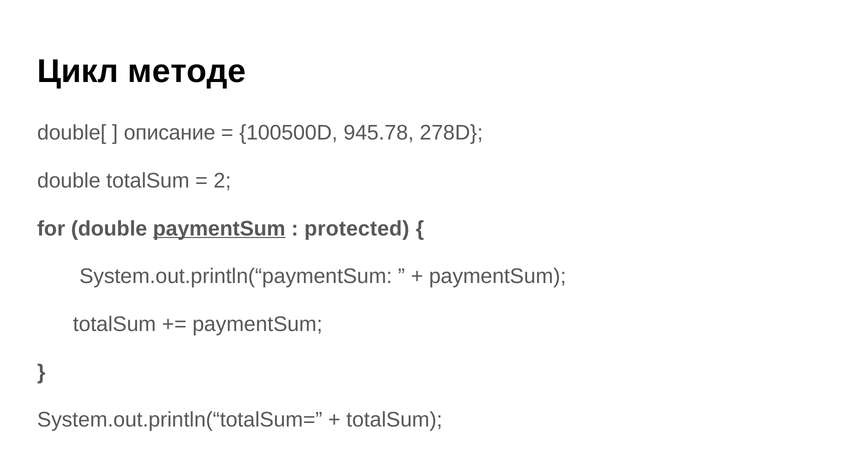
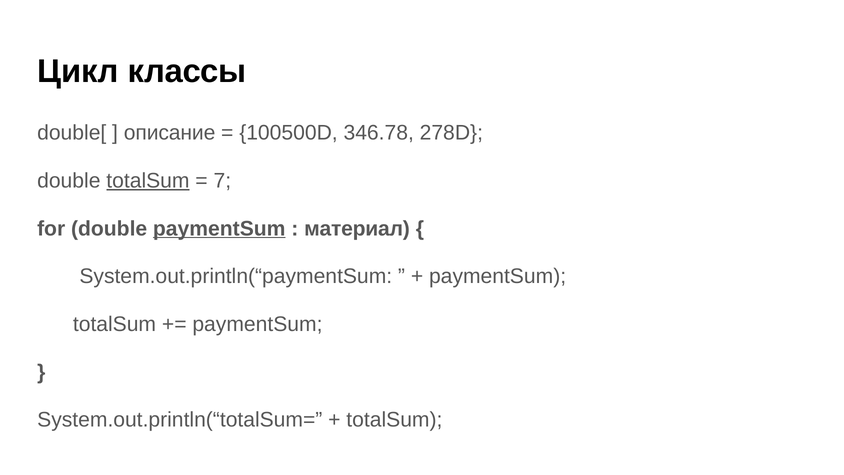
методе: методе -> классы (187, 72)
945.78: 945.78 -> 346.78 (379, 133)
totalSum underline: none -> present (148, 181)
2: 2 -> 7 (222, 181)
protected: protected -> материал (357, 228)
